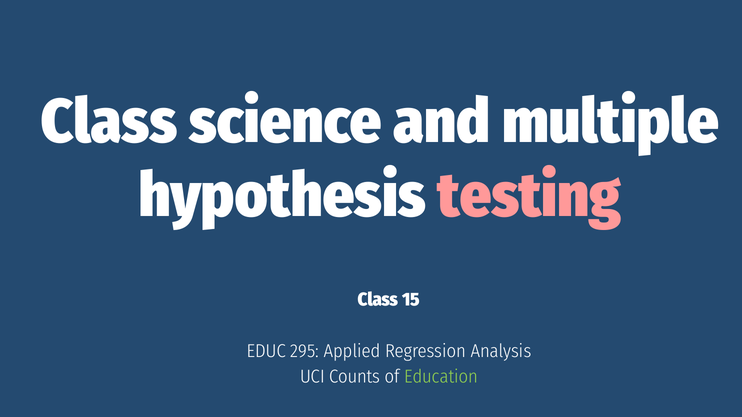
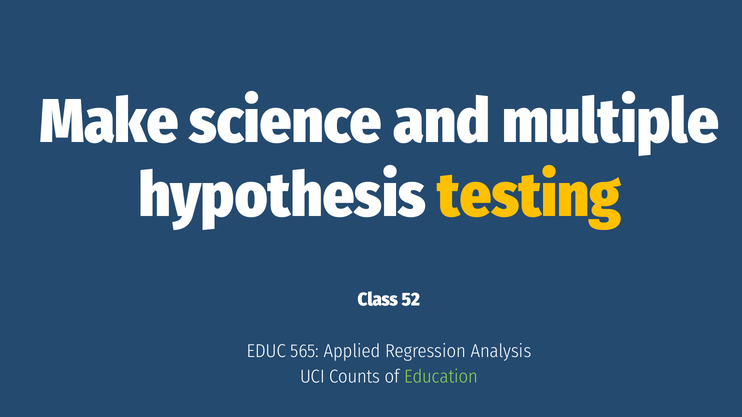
Class: Class -> Make (109, 122)
testing colour: pink -> yellow (529, 196)
15: 15 -> 52 (411, 300)
295: 295 -> 565 (305, 351)
